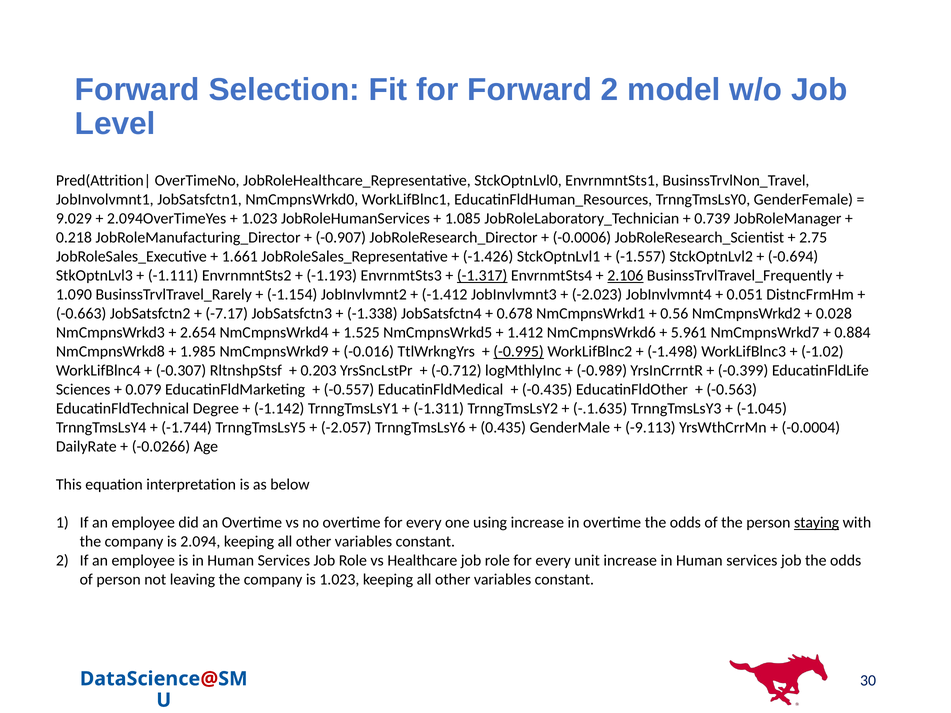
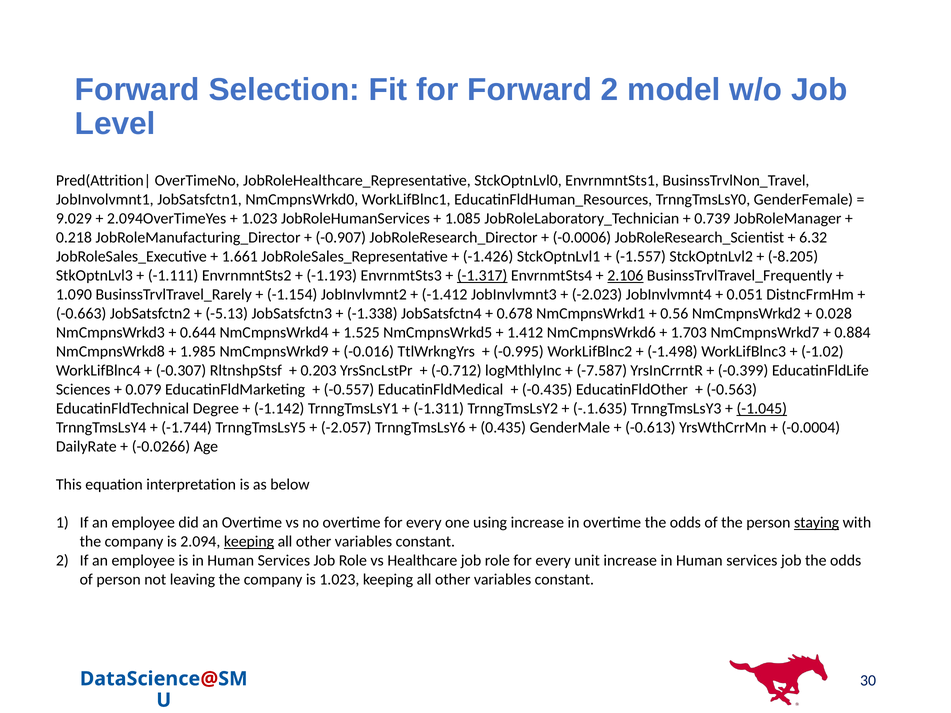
2.75: 2.75 -> 6.32 (813, 238)
-0.694: -0.694 -> -8.205 (793, 257)
-7.17: -7.17 -> -5.13 (227, 314)
2.654: 2.654 -> 0.644 (198, 333)
5.961: 5.961 -> 1.703 (689, 333)
-0.995 underline: present -> none (519, 352)
-0.989: -0.989 -> -7.587 (602, 371)
-1.045 underline: none -> present (762, 409)
-9.113: -9.113 -> -0.613 (650, 428)
keeping underline: none -> present (249, 542)
